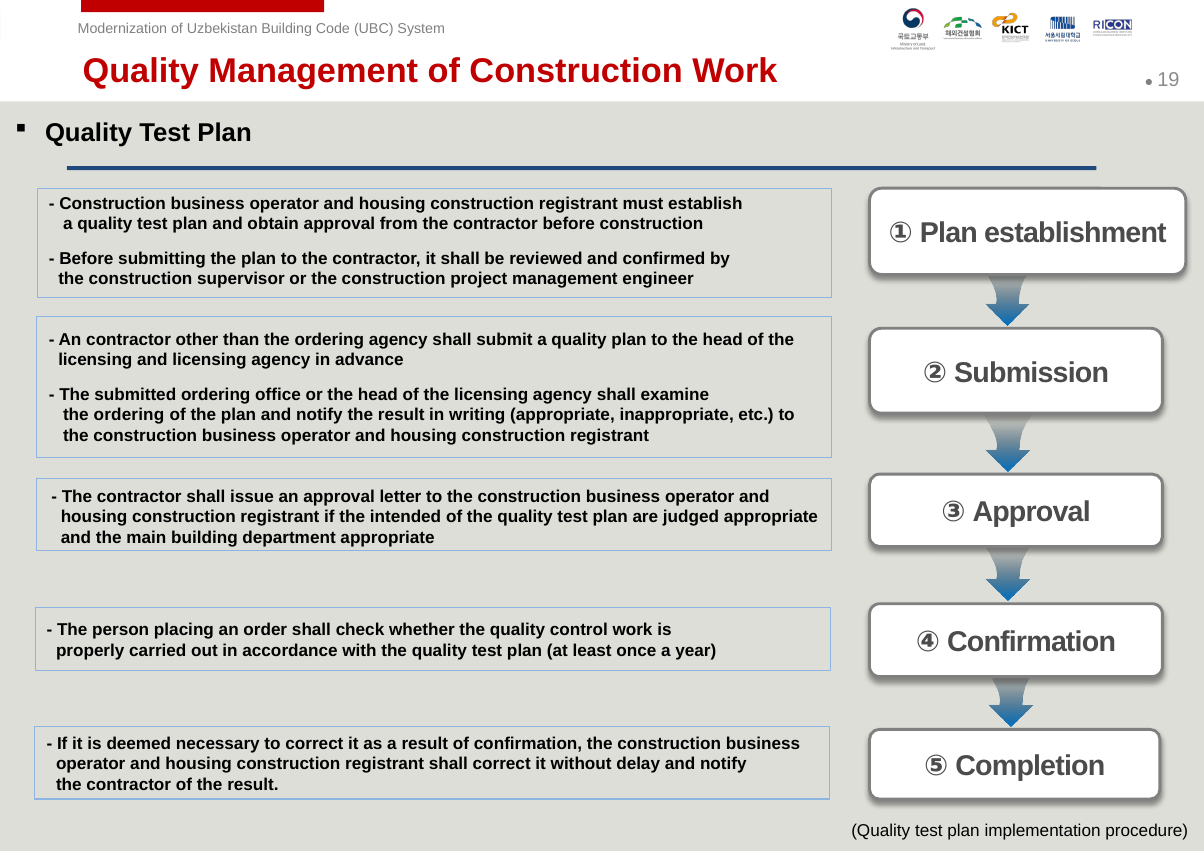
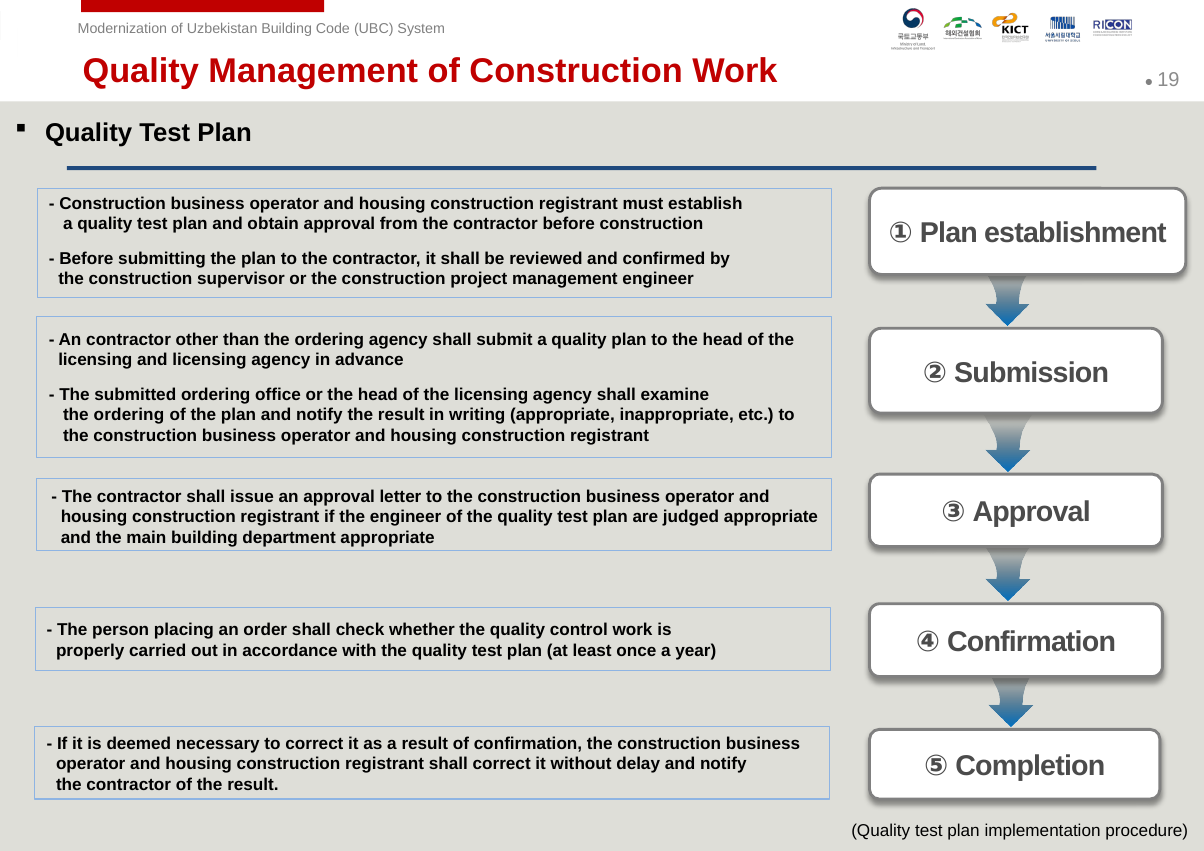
the intended: intended -> engineer (406, 517)
